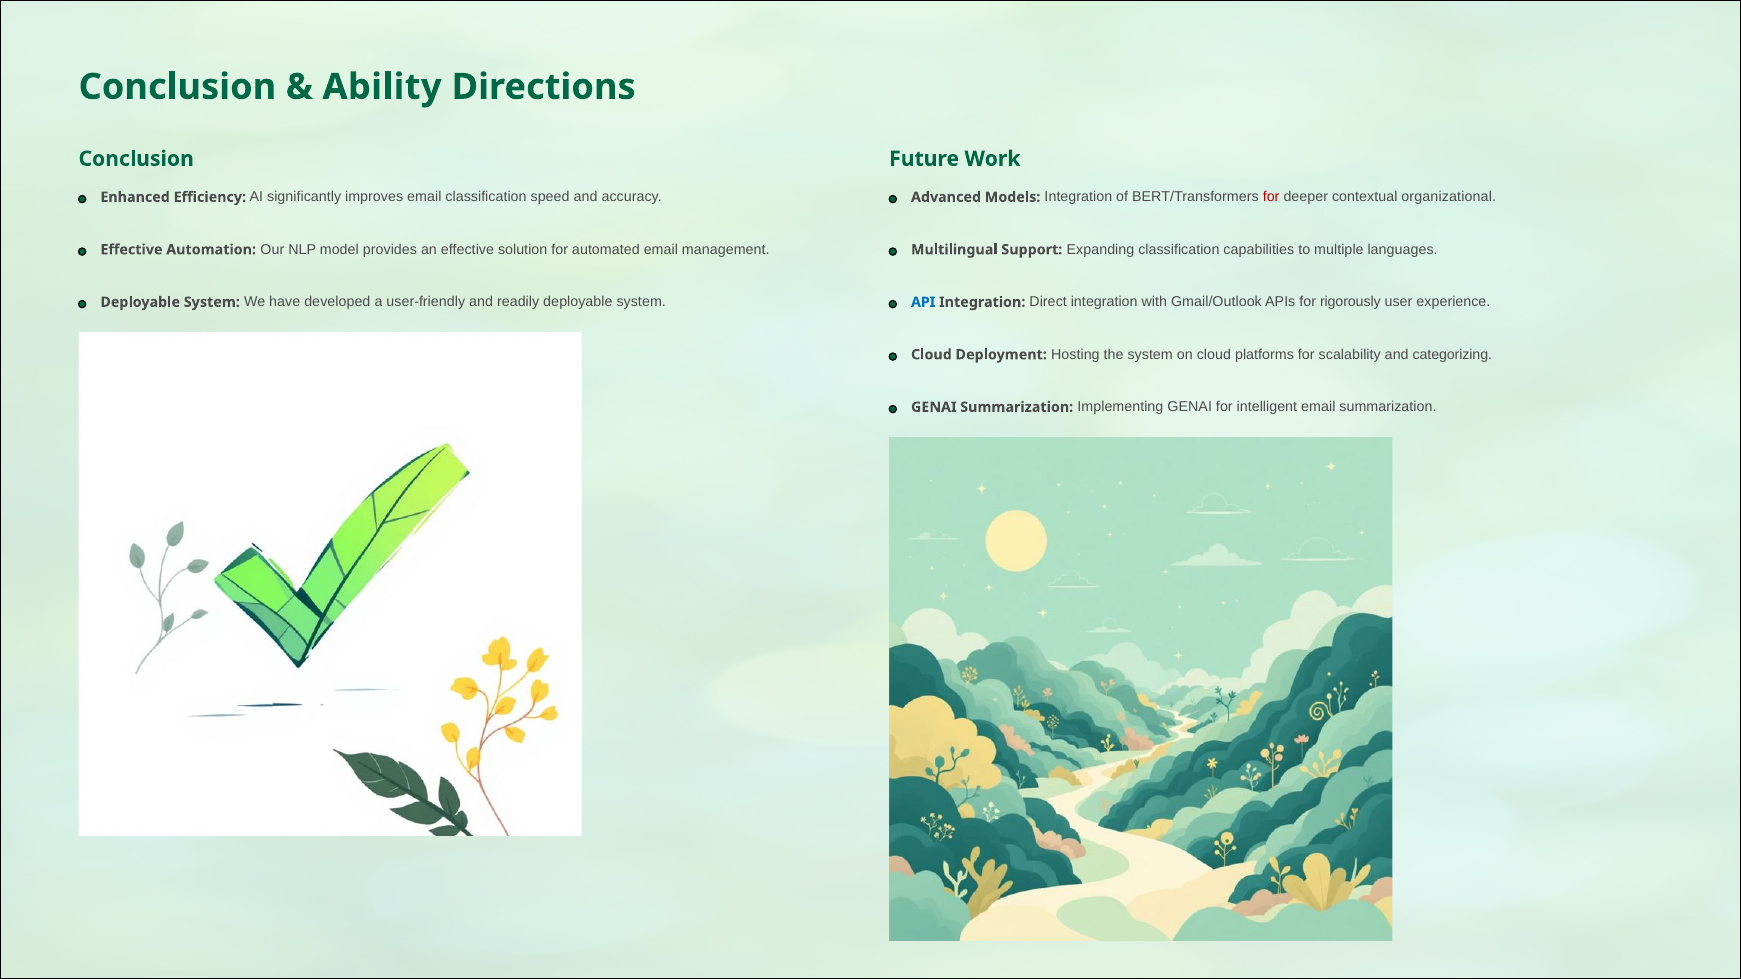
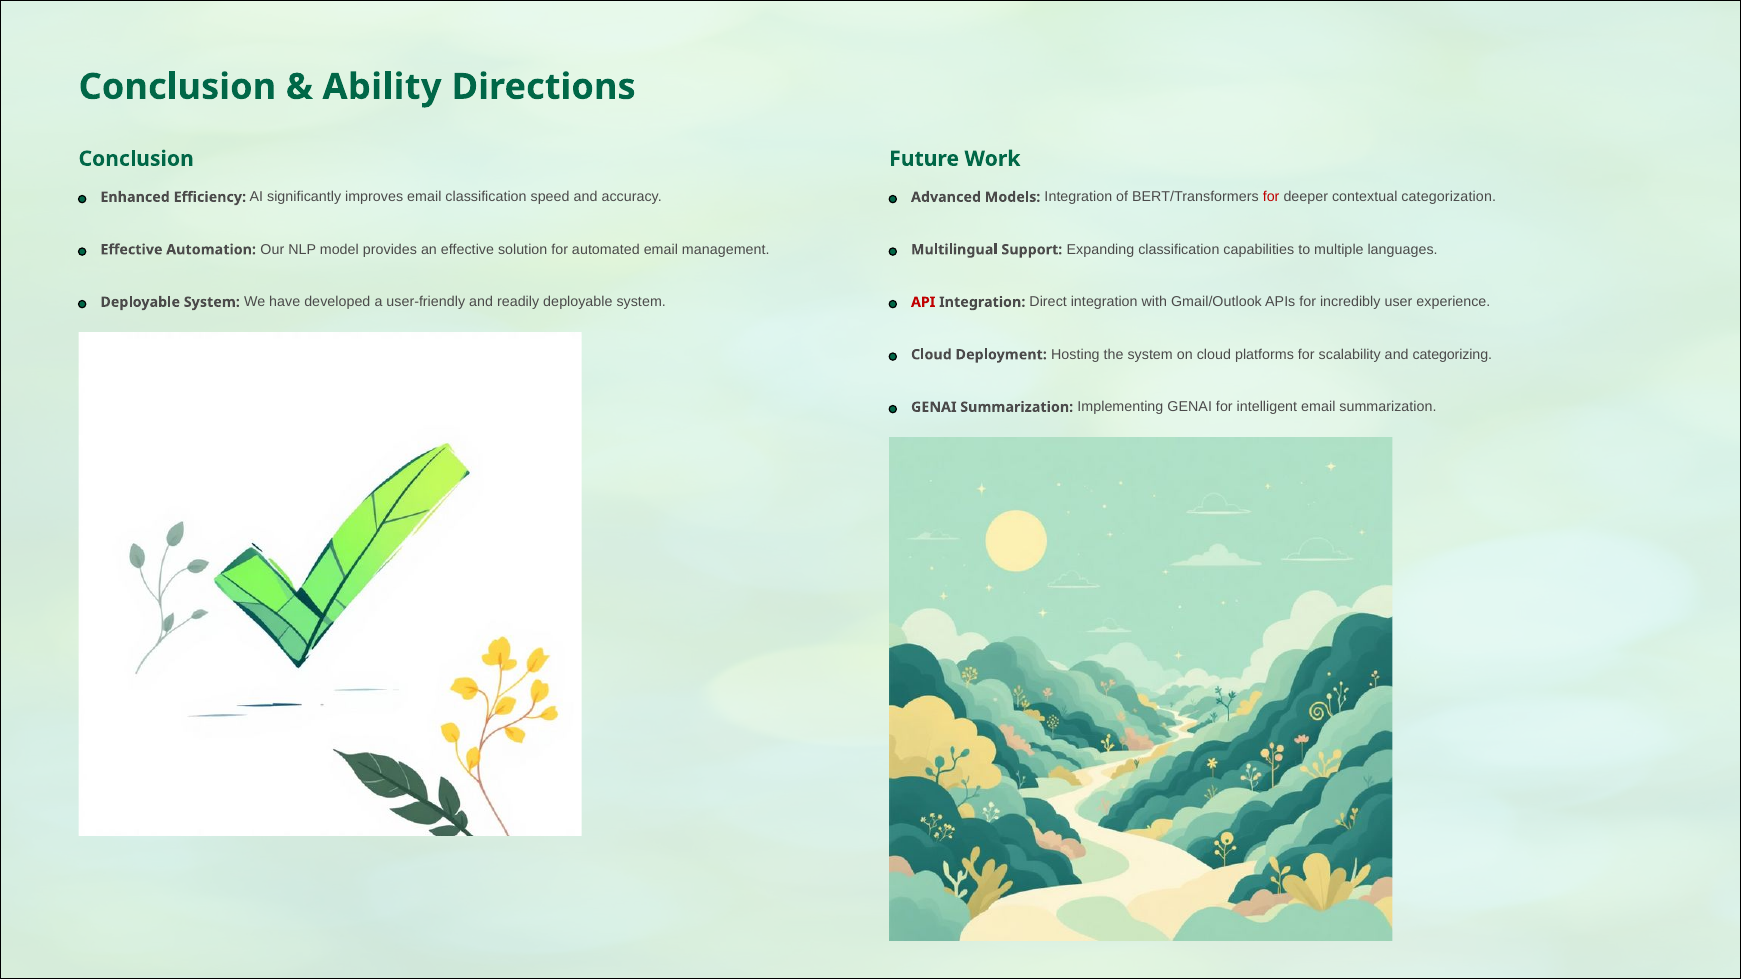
organizational: organizational -> categorization (1449, 197)
API colour: blue -> red (923, 302)
rigorously: rigorously -> incredibly (1350, 302)
